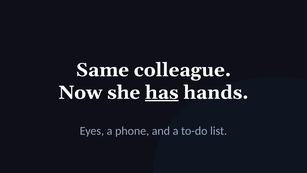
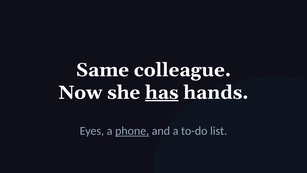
phone underline: none -> present (132, 131)
